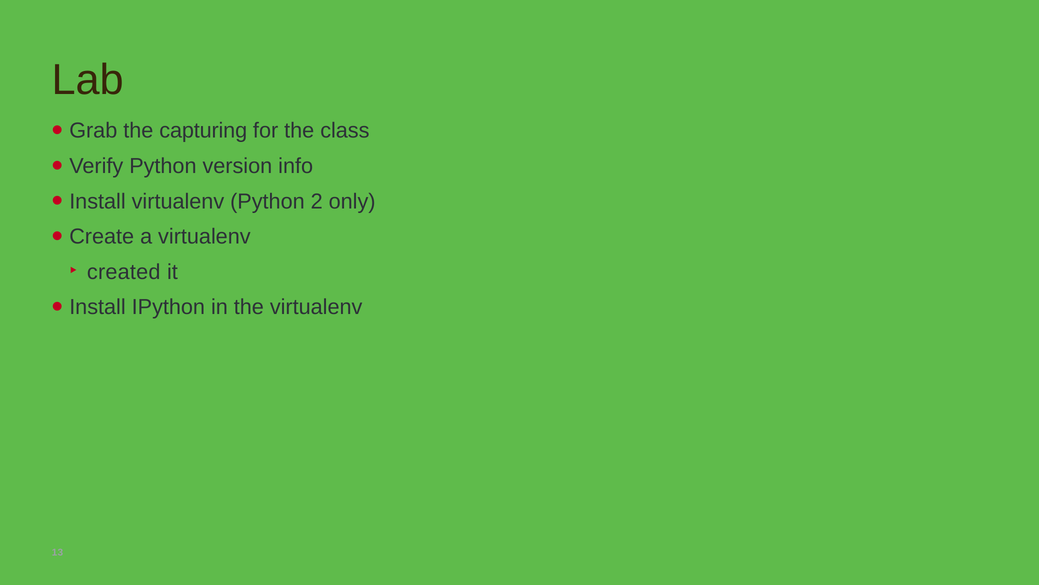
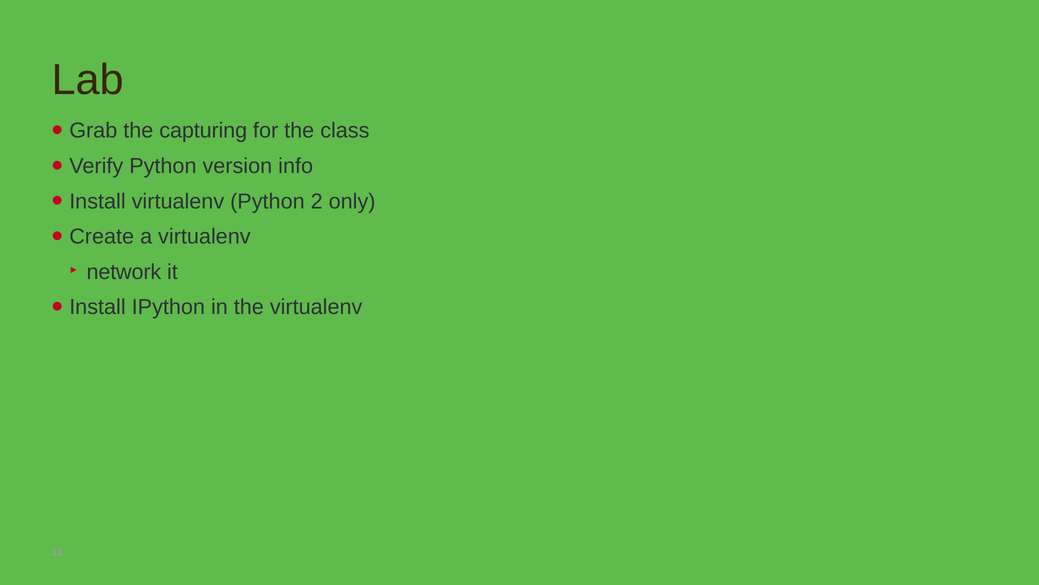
created: created -> network (124, 272)
